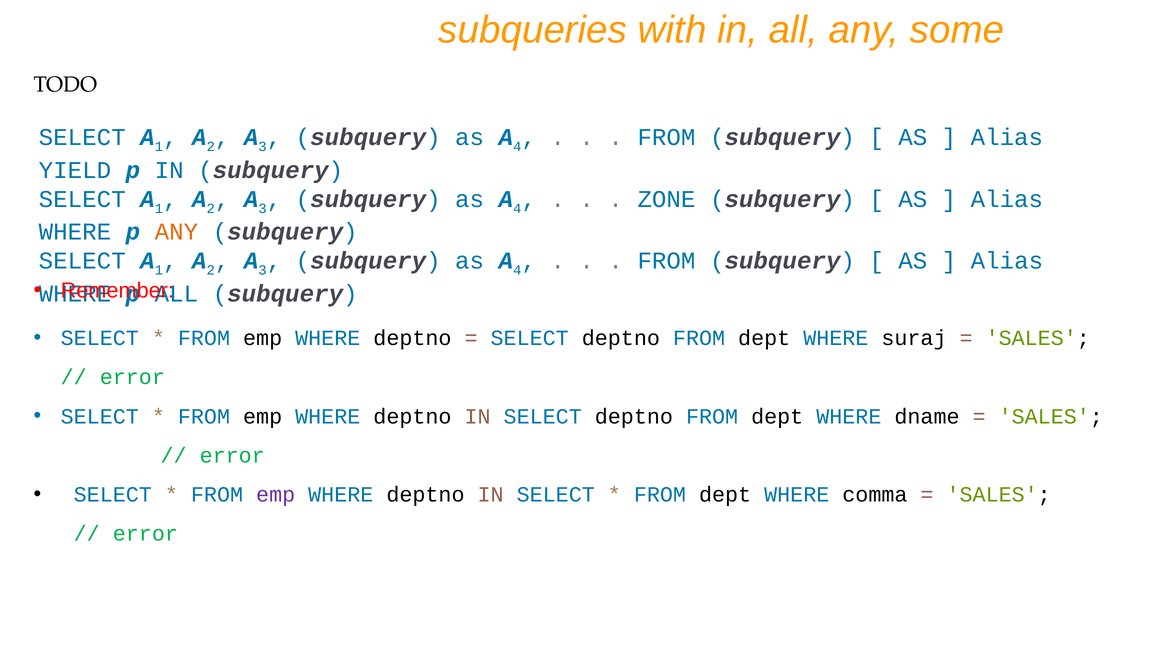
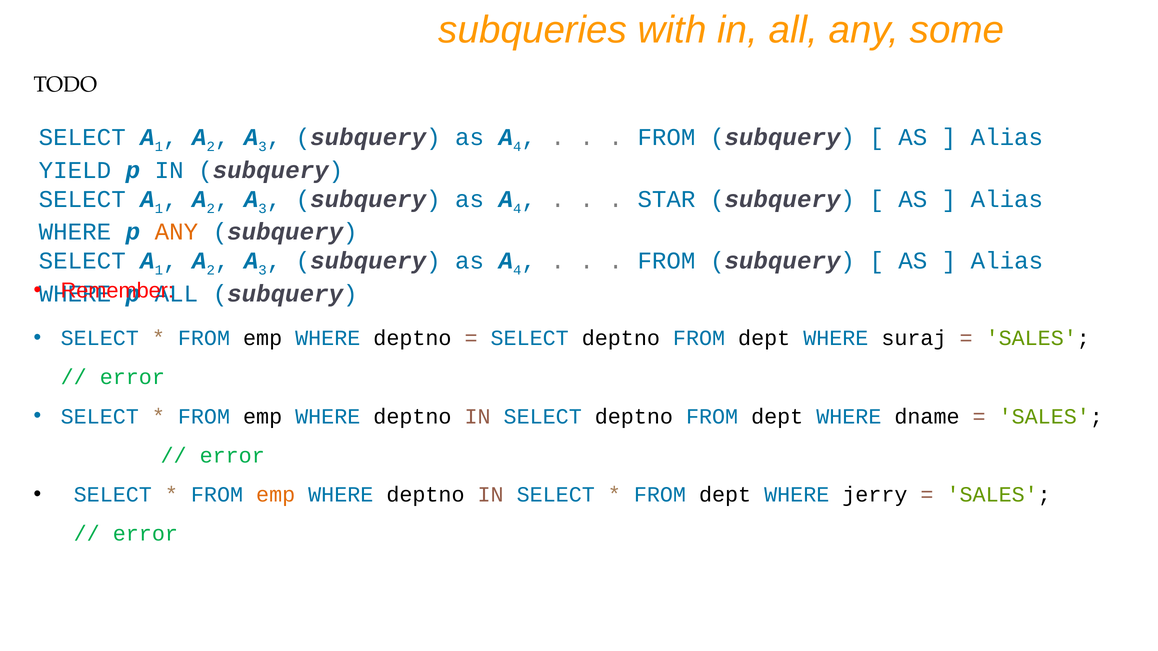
ZONE: ZONE -> STAR (666, 199)
emp colour: purple -> orange (276, 495)
comma: comma -> jerry (875, 495)
